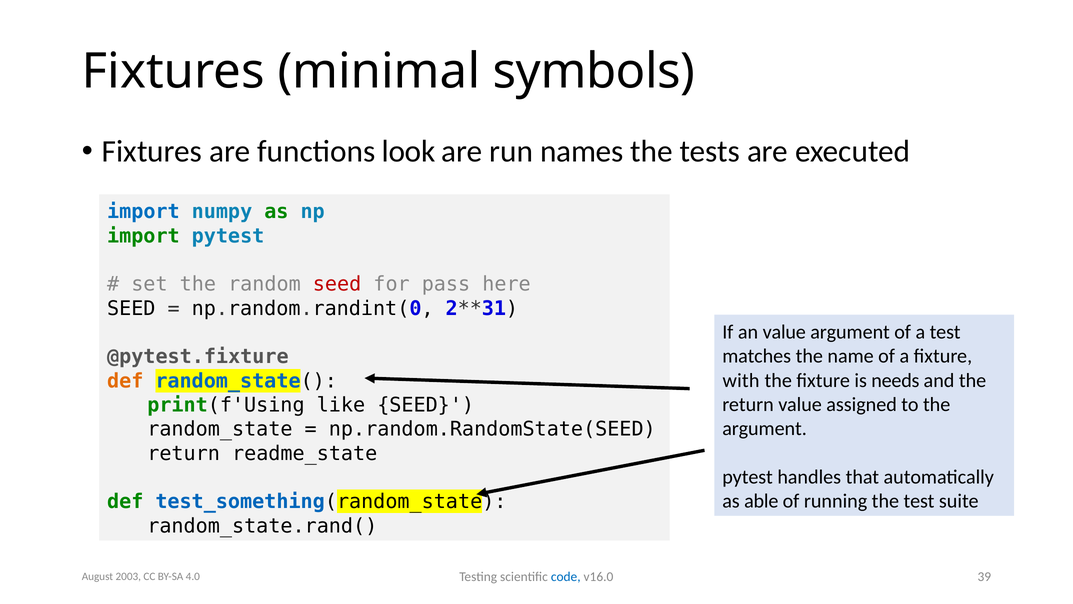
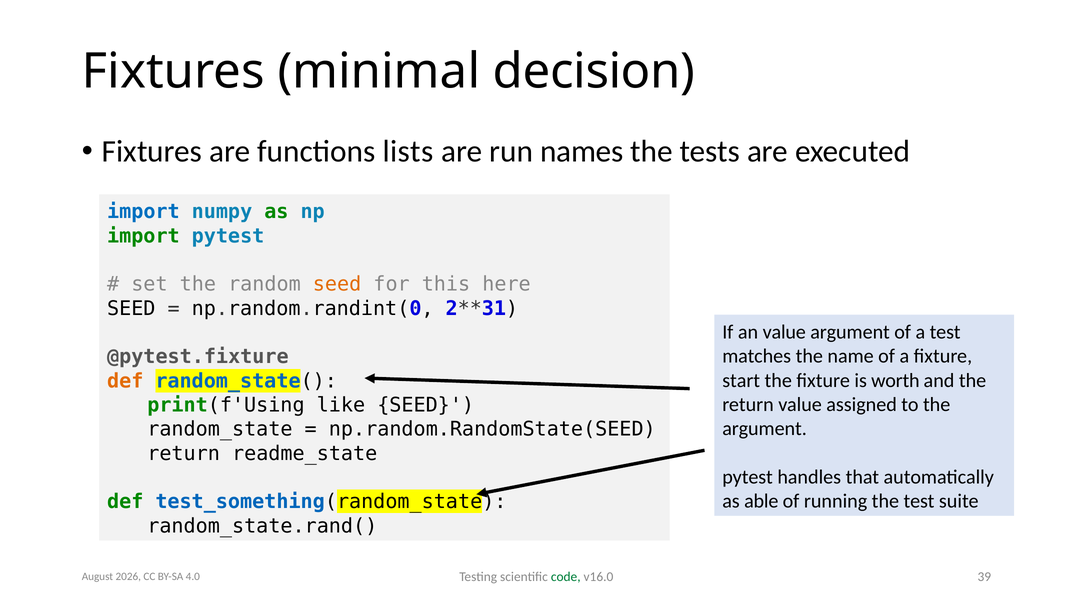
symbols: symbols -> decision (594, 72)
look: look -> lists (408, 151)
seed colour: red -> orange (337, 284)
pass: pass -> this (446, 284)
with: with -> start (741, 380)
needs: needs -> worth (895, 380)
code colour: blue -> green (566, 576)
2003: 2003 -> 2026 (128, 576)
